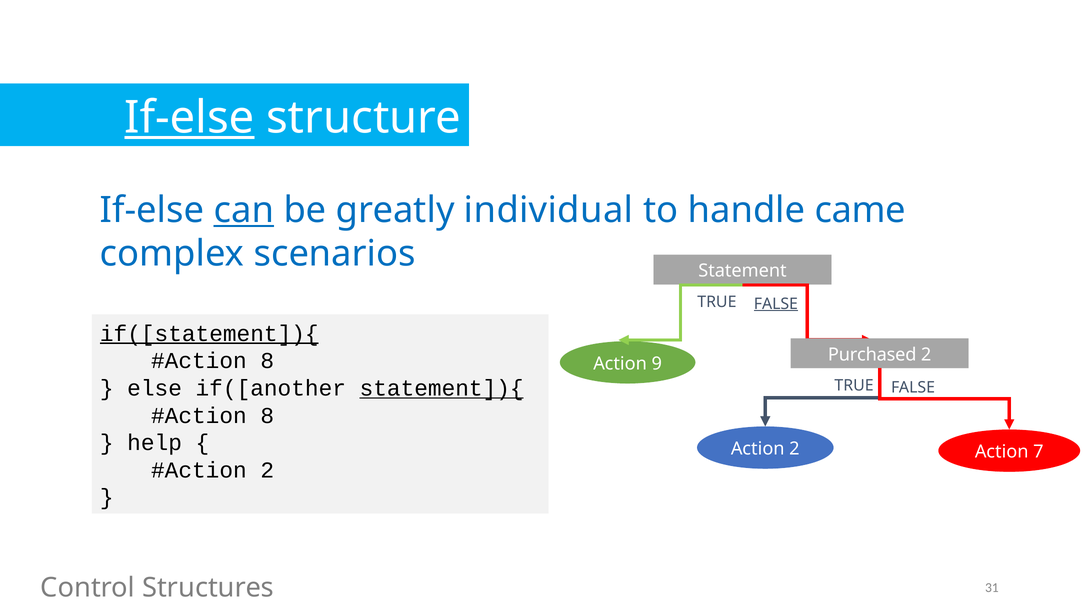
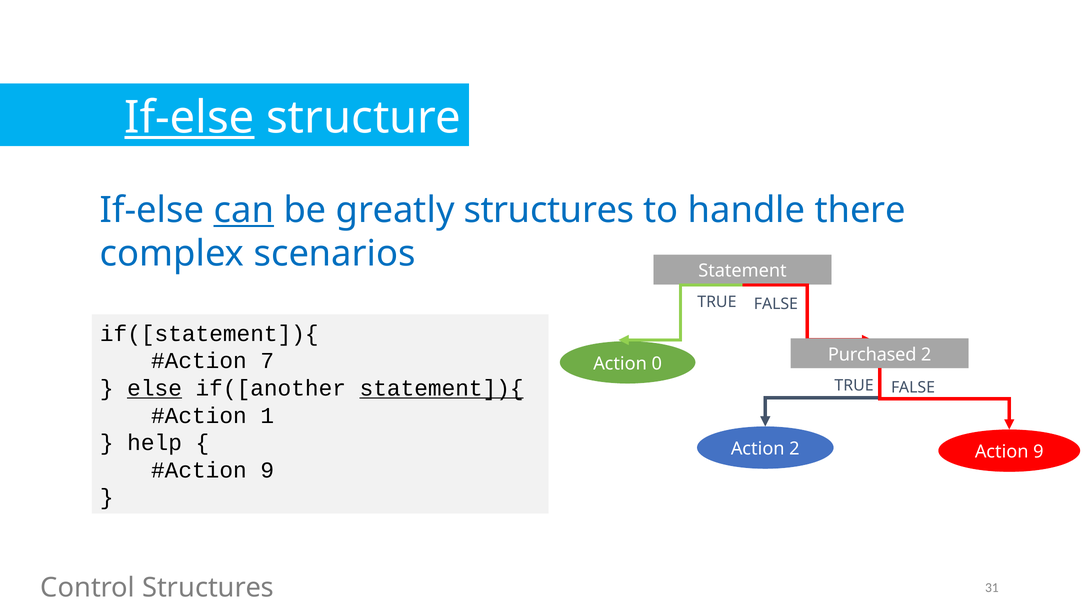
greatly individual: individual -> structures (549, 210)
came: came -> there (860, 210)
FALSE underline: present -> none (776, 304)
if([statement]){ underline: present -> none (209, 333)
8: 8 -> 7 (267, 361)
9: 9 -> 0 (657, 363)
else underline: none -> present (155, 388)
8: 8 -> 1 (267, 415)
Action 7: 7 -> 9 (1038, 452)
2: 2 -> 9 (267, 470)
